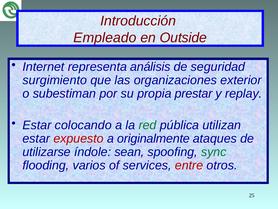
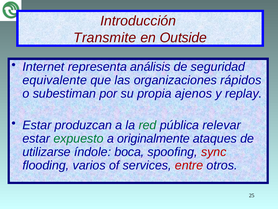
Empleado: Empleado -> Transmite (105, 38)
surgimiento: surgimiento -> equivalente (55, 80)
exterior: exterior -> rápidos (241, 80)
prestar: prestar -> ajenos (193, 93)
colocando: colocando -> produzcan (83, 125)
utilizan: utilizan -> relevar (222, 125)
expuesto colour: red -> green (78, 138)
sean: sean -> boca (129, 152)
sync colour: green -> red (214, 152)
